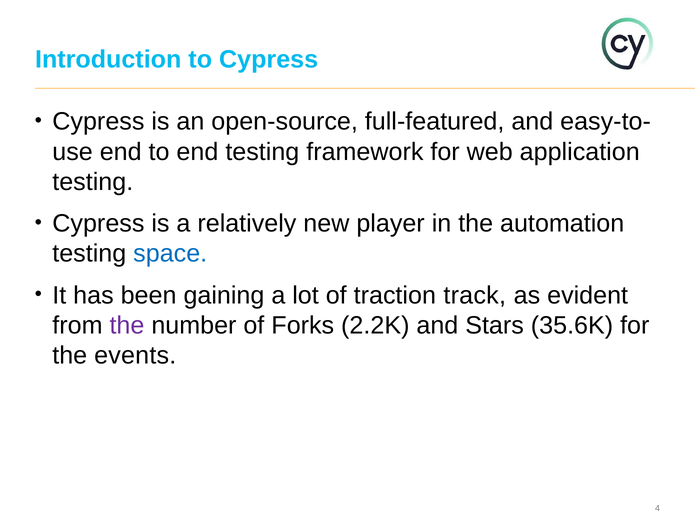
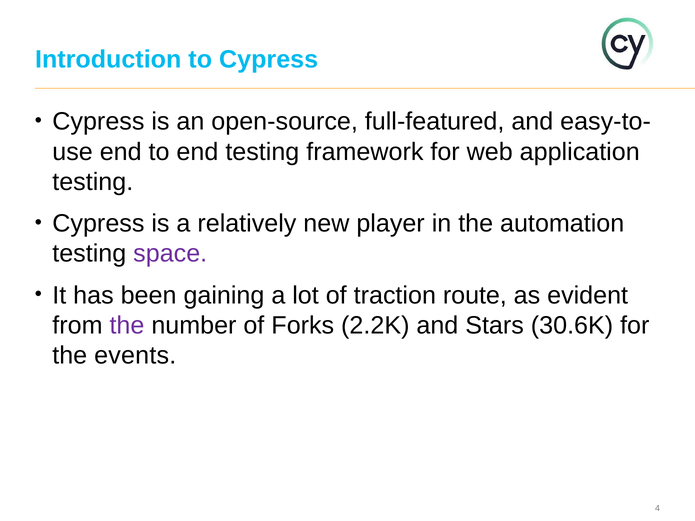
space colour: blue -> purple (170, 254)
track: track -> route (475, 295)
35.6K: 35.6K -> 30.6K (572, 326)
